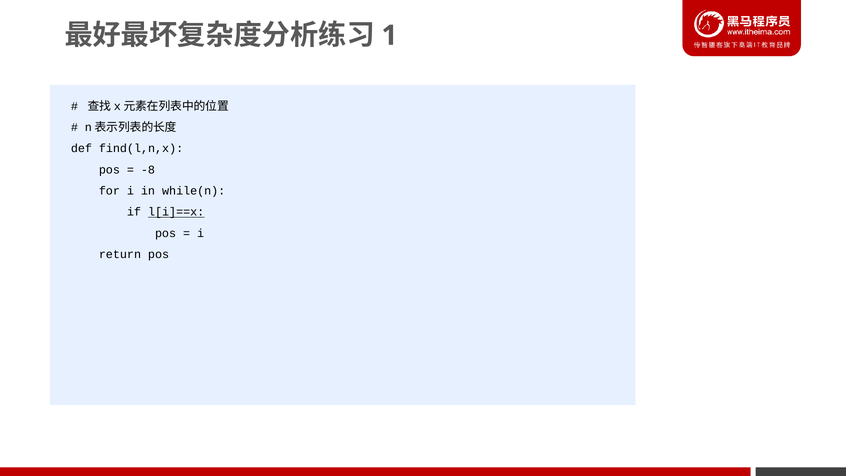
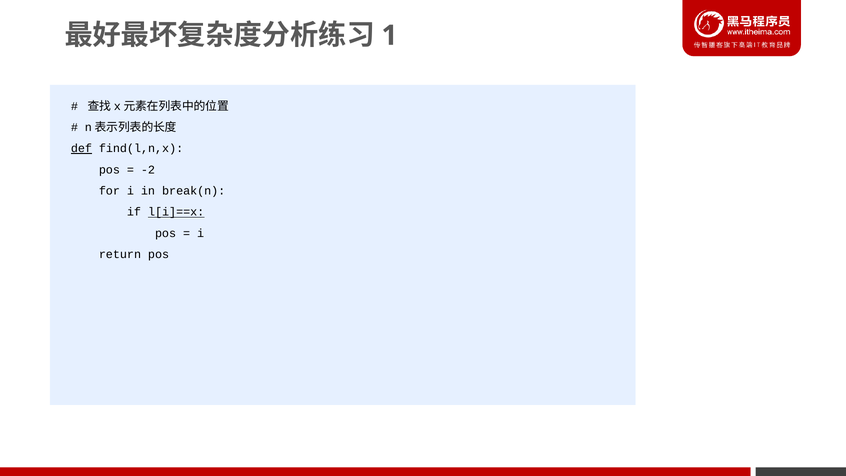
def underline: none -> present (81, 149)
-8: -8 -> -2 (148, 170)
while(n: while(n -> break(n (194, 191)
